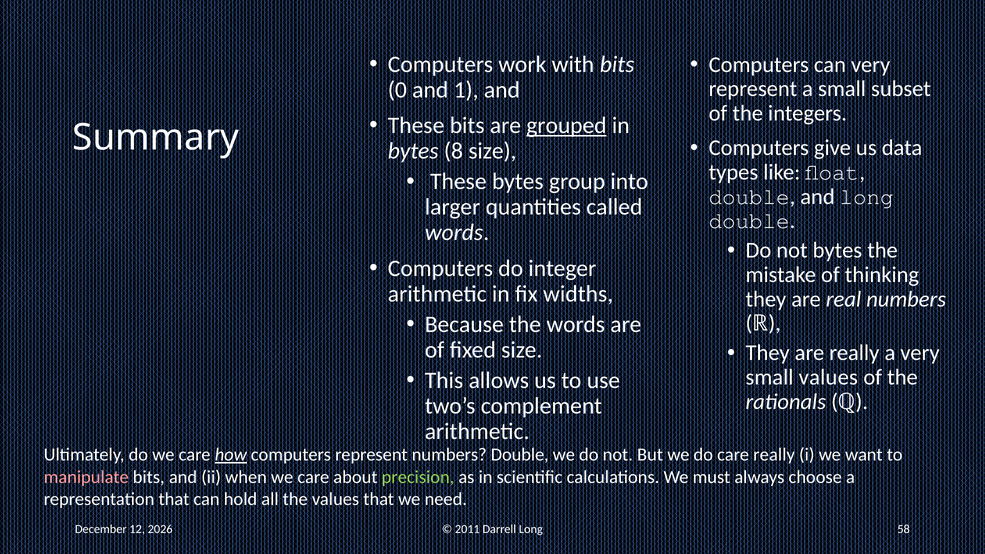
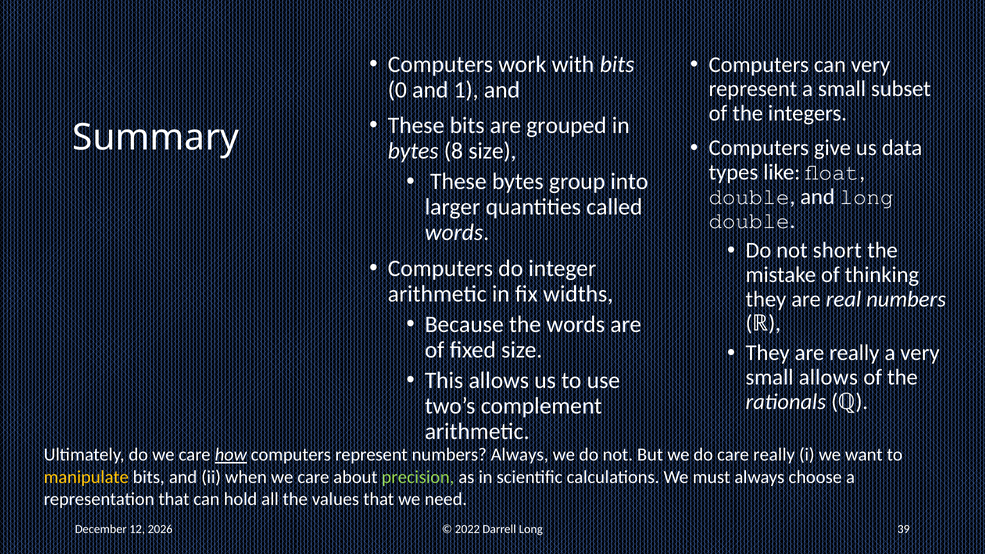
grouped underline: present -> none (566, 126)
not bytes: bytes -> short (837, 250)
small values: values -> allows (828, 377)
numbers Double: Double -> Always (520, 455)
manipulate colour: pink -> yellow (86, 477)
2011: 2011 -> 2022 (467, 529)
58: 58 -> 39 (904, 529)
